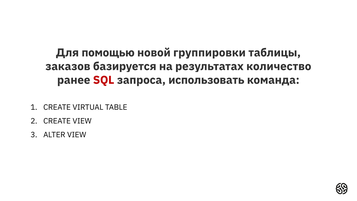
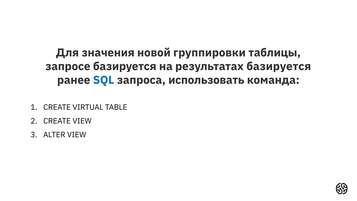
помощью: помощью -> значения (108, 53)
заказов: заказов -> запросе (68, 66)
результатах количество: количество -> базируется (279, 66)
SQL colour: red -> blue (104, 80)
